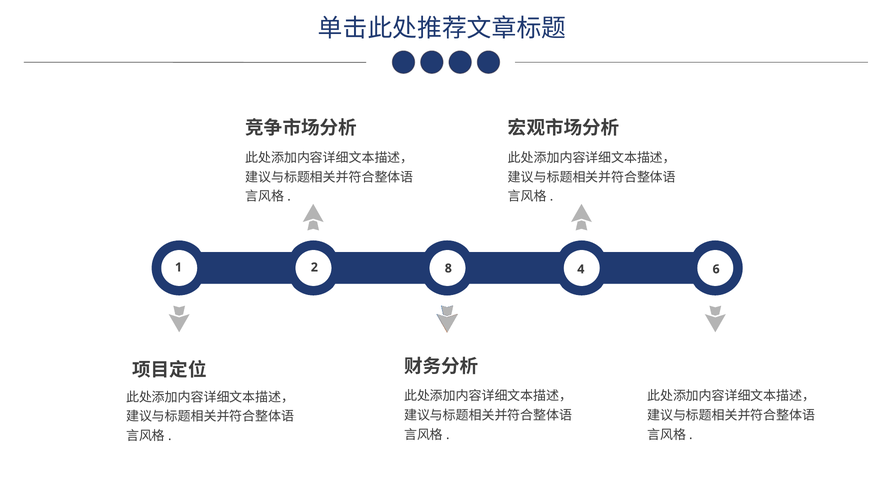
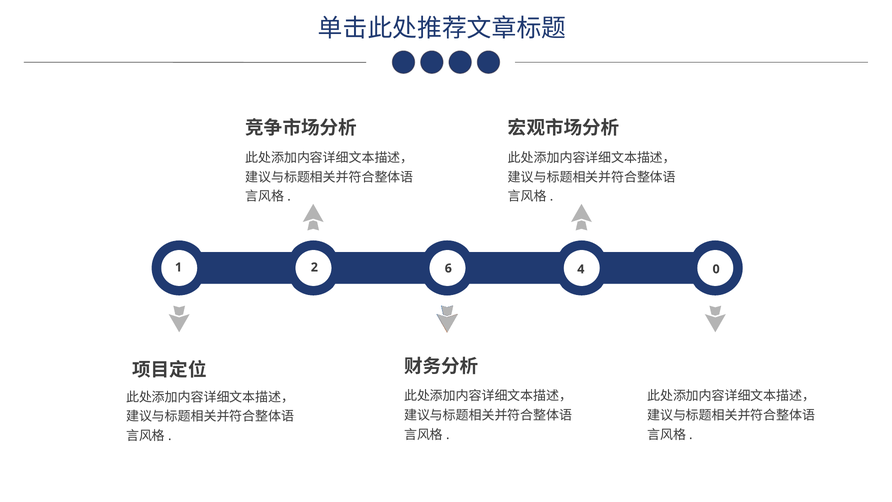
8: 8 -> 6 (448, 268)
6: 6 -> 0 (716, 269)
